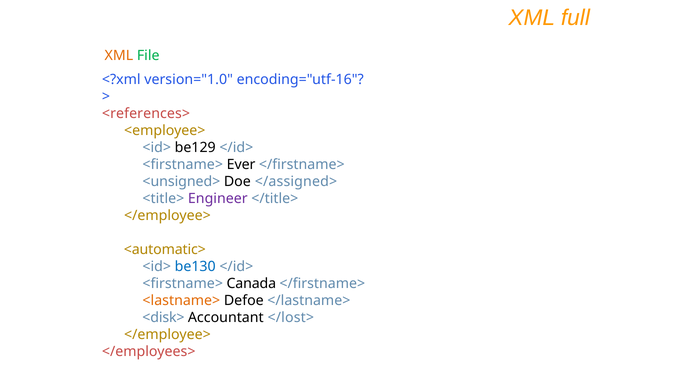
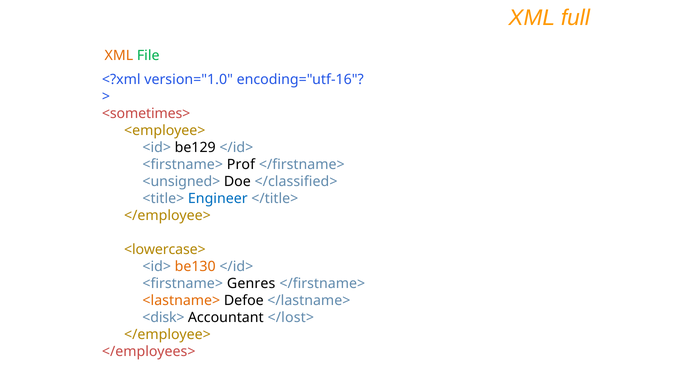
<references>: <references> -> <sometimes> (146, 114)
Ever: Ever -> Prof (241, 165)
</assigned>: </assigned> -> </classified> (296, 182)
Engineer colour: purple -> blue (218, 199)
<automatic>: <automatic> -> <lowercase> (165, 250)
be130 colour: blue -> orange (195, 267)
Canada: Canada -> Genres (251, 284)
